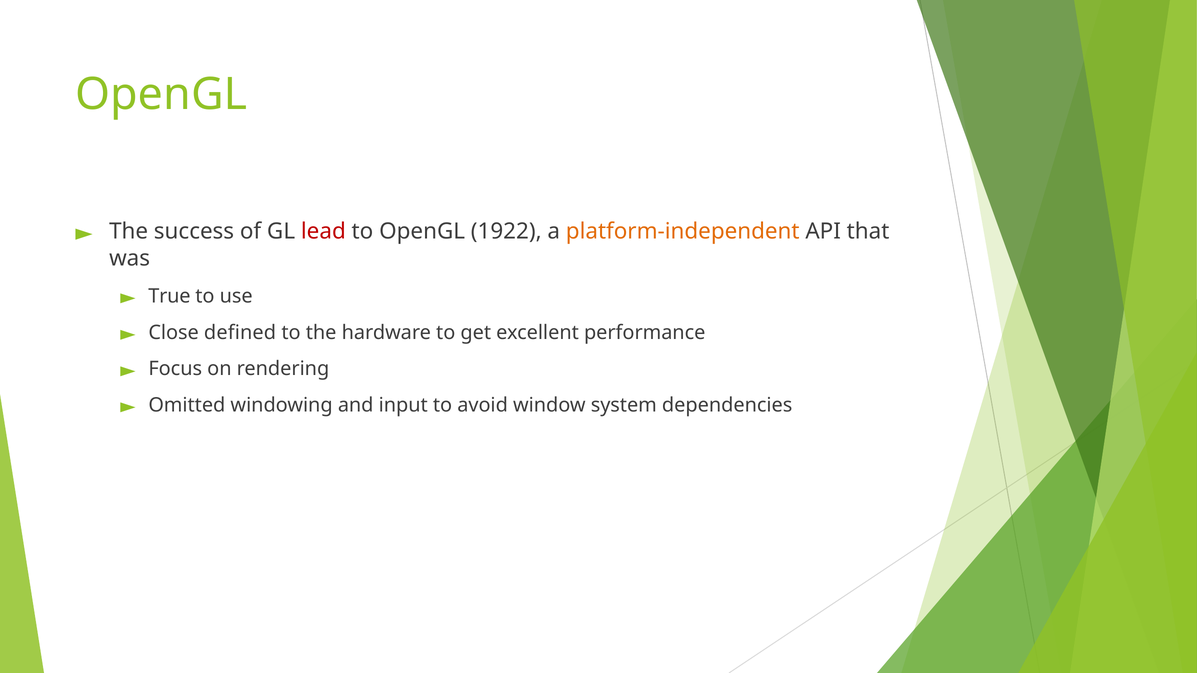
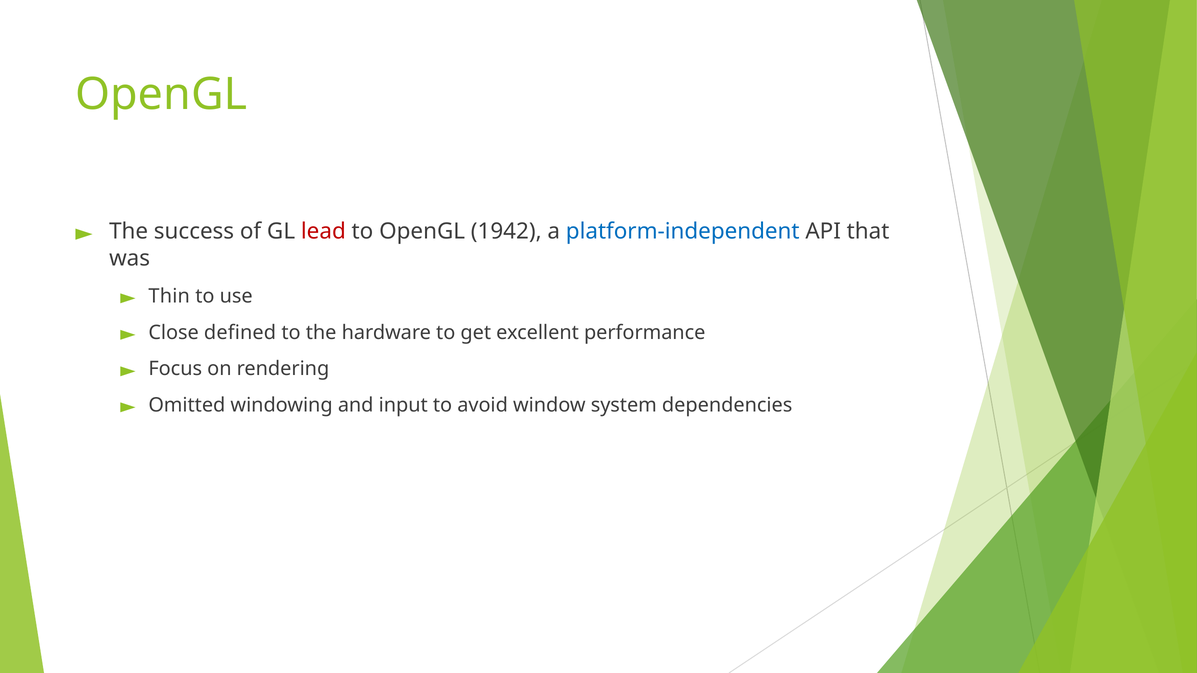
1922: 1922 -> 1942 (506, 232)
platform-independent colour: orange -> blue (683, 232)
True: True -> Thin (169, 296)
